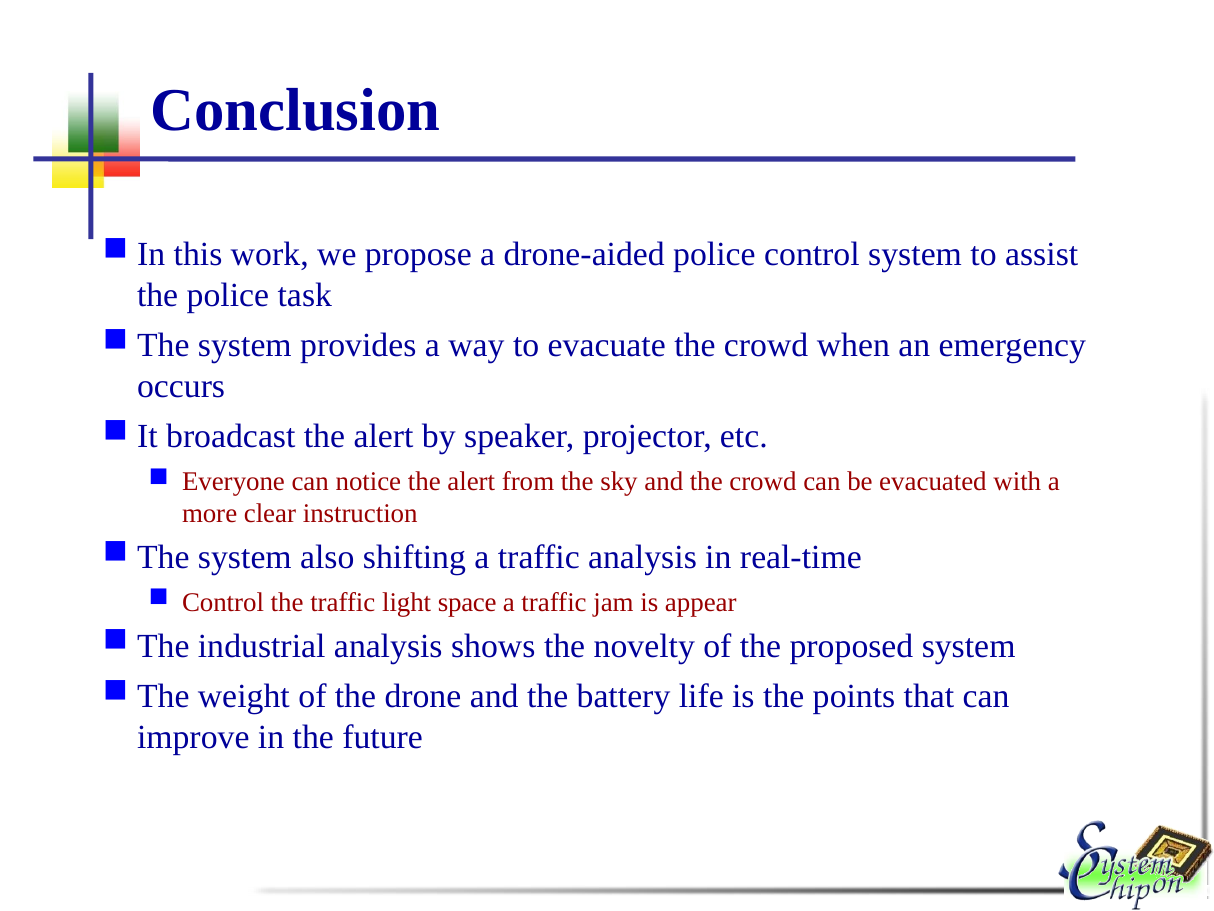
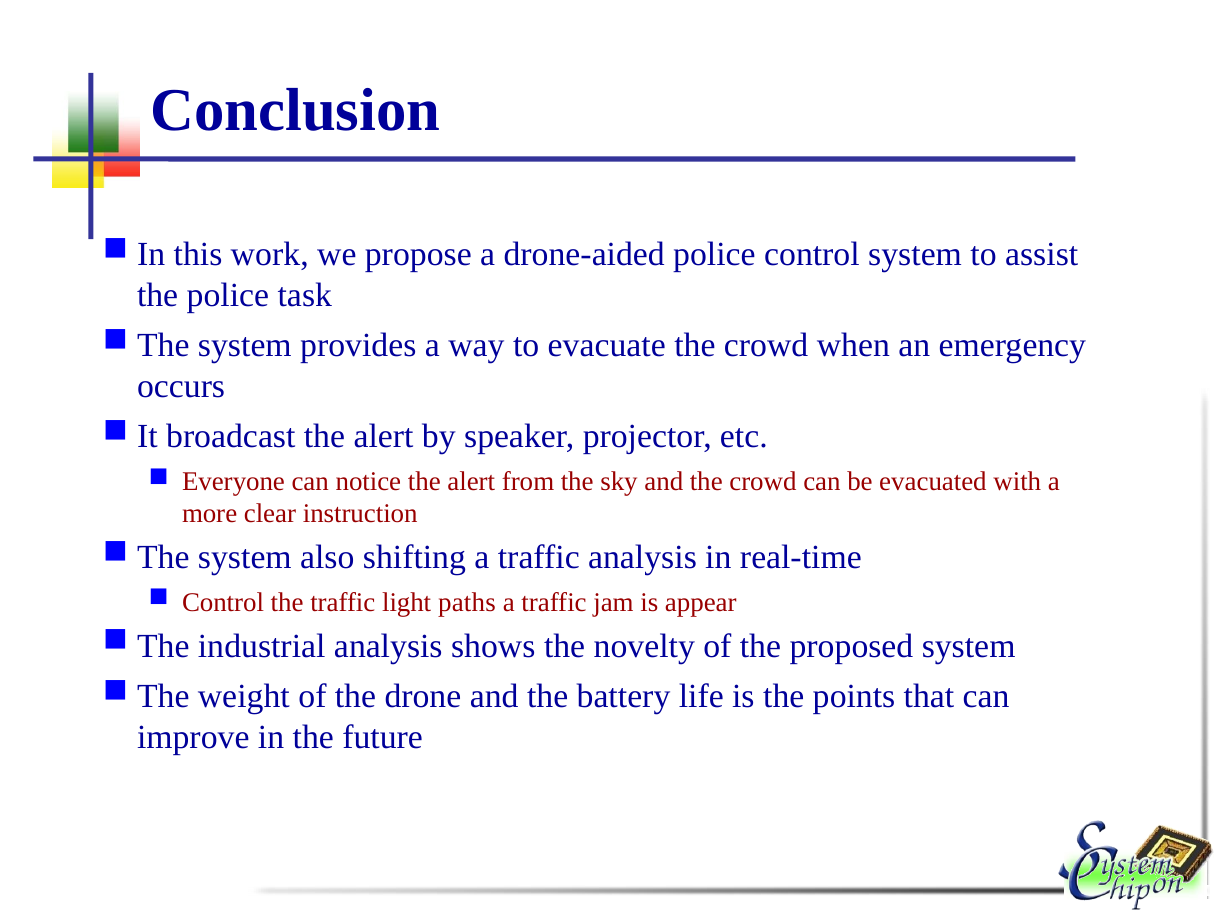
space: space -> paths (467, 602)
